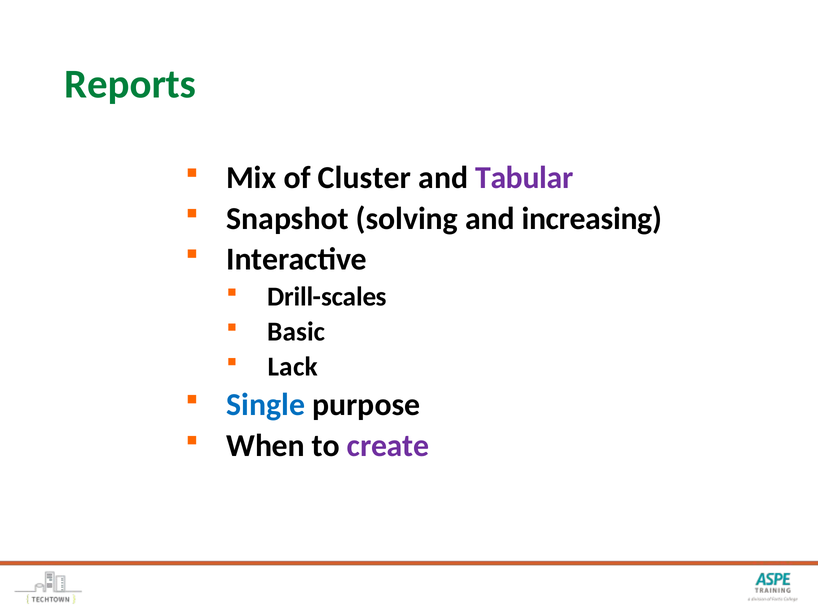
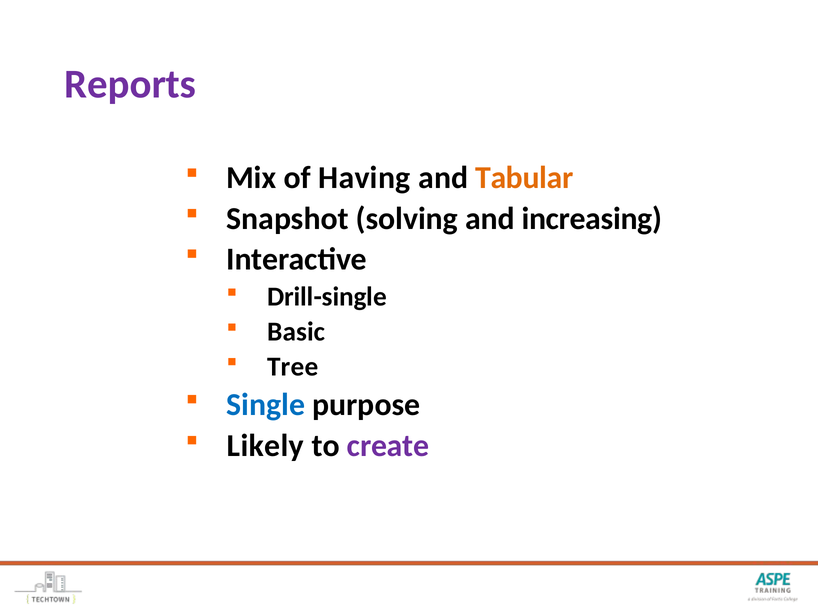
Reports colour: green -> purple (130, 84)
Cluster: Cluster -> Having (364, 178)
Tabular colour: purple -> orange (524, 178)
Drill-scales: Drill-scales -> Drill-single (327, 297)
Lack: Lack -> Tree (293, 366)
When: When -> Likely (265, 445)
